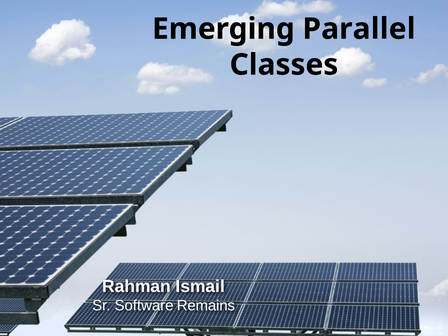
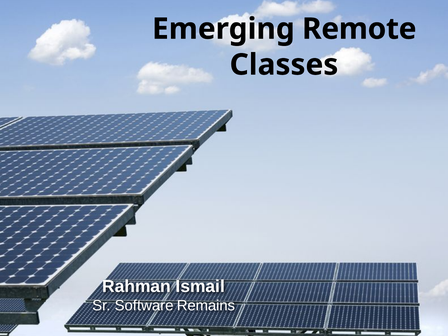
Parallel: Parallel -> Remote (359, 29)
